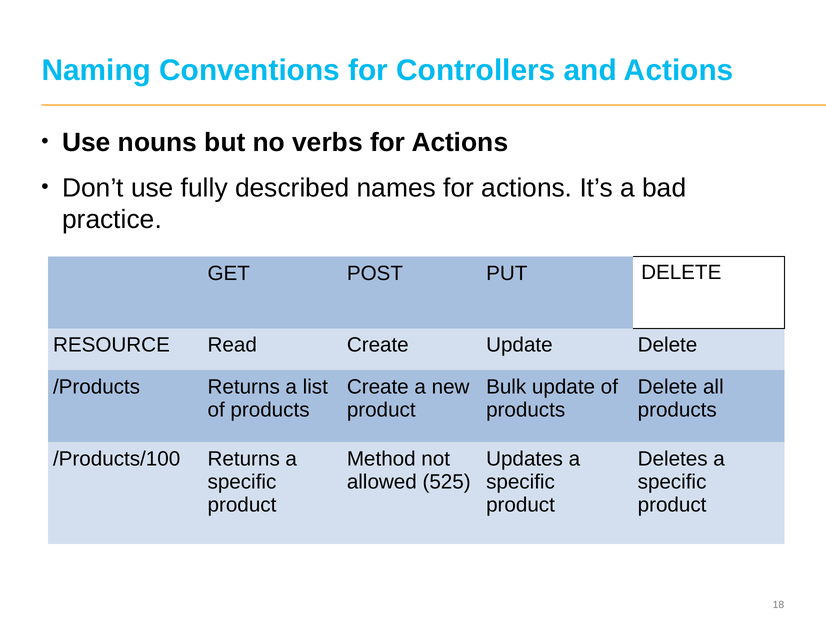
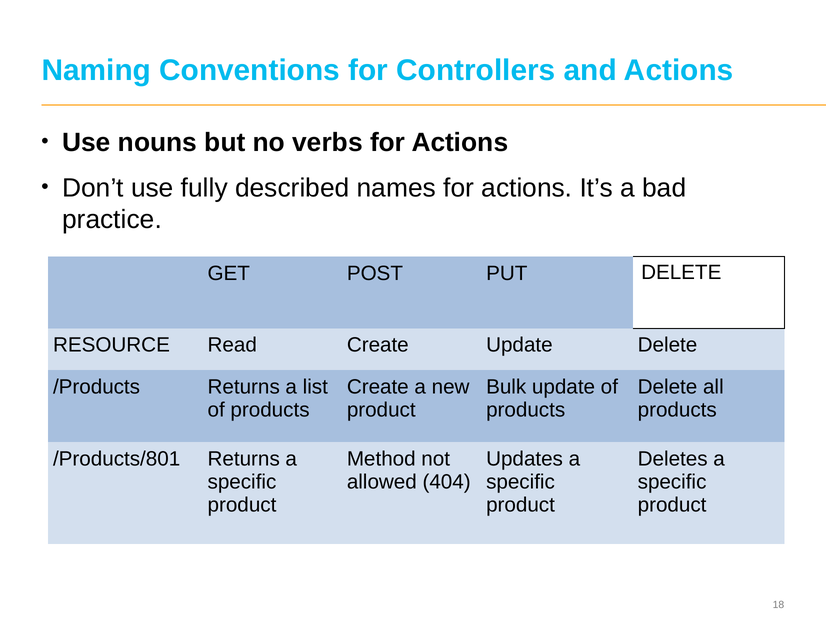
/Products/100: /Products/100 -> /Products/801 (117, 459)
525: 525 -> 404 (447, 482)
